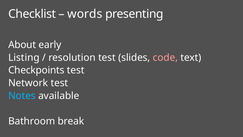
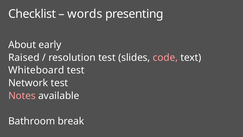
Listing: Listing -> Raised (24, 57)
Checkpoints: Checkpoints -> Whiteboard (36, 70)
Notes colour: light blue -> pink (22, 95)
